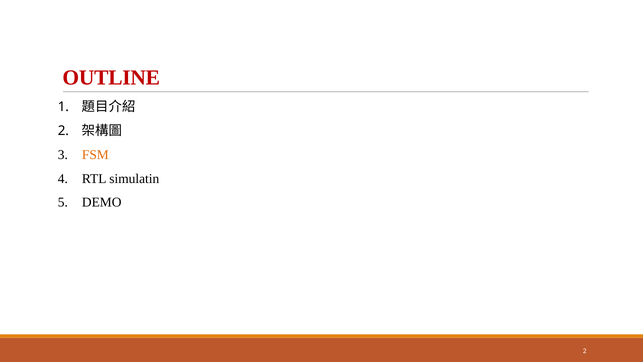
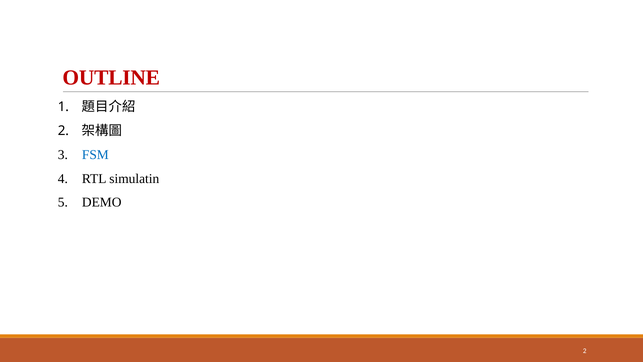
FSM colour: orange -> blue (95, 155)
